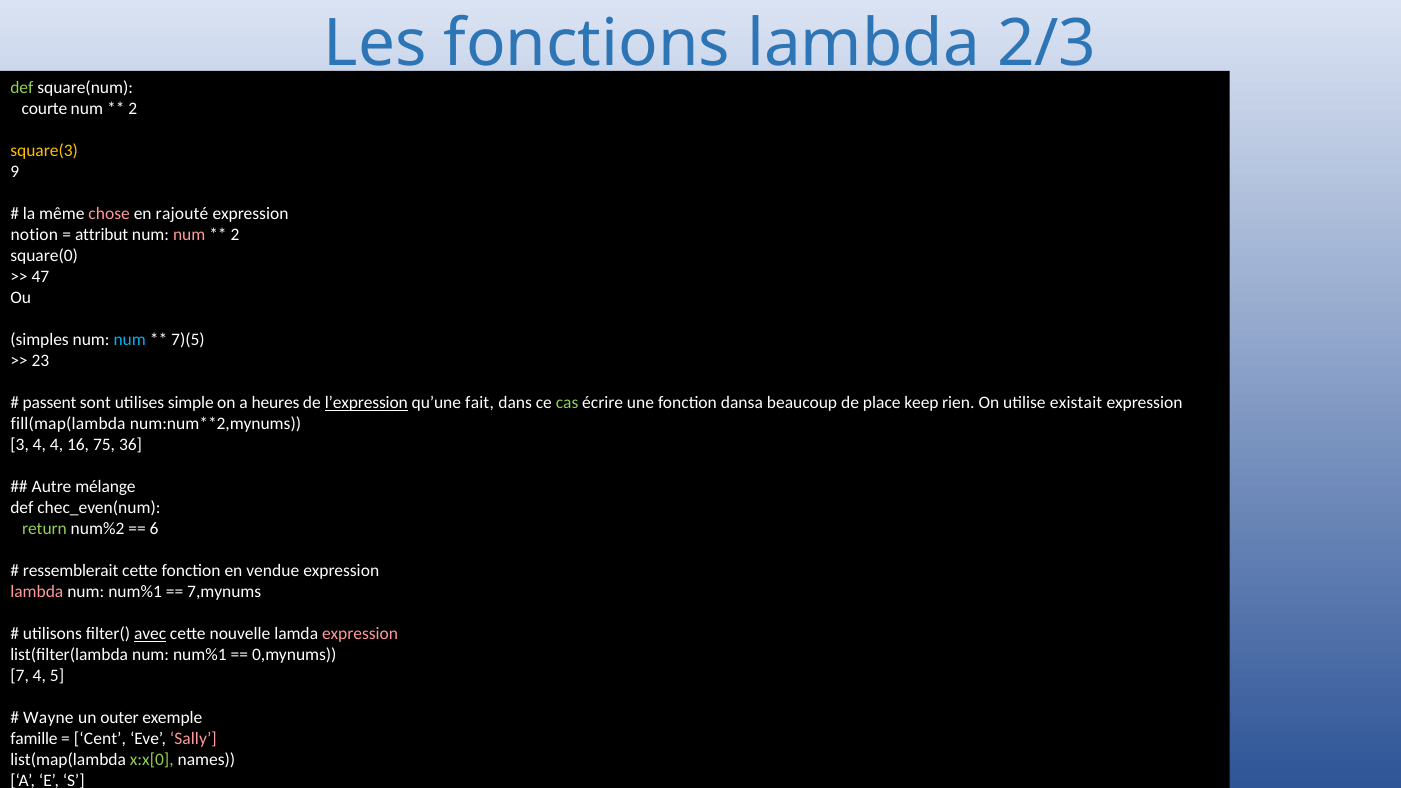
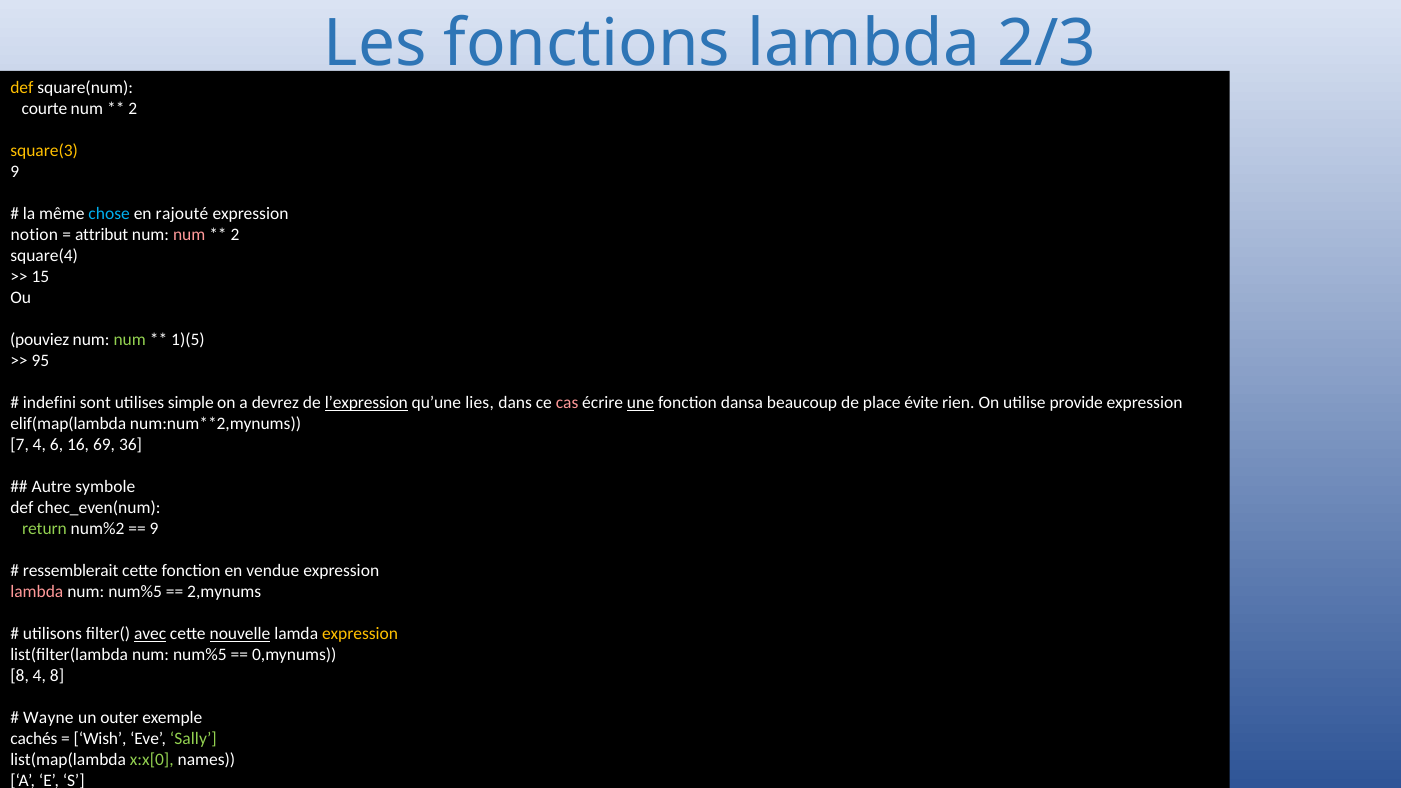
def colour: light green -> yellow (22, 88)
chose colour: pink -> light blue (109, 214)
square(0: square(0 -> square(4 (44, 256)
47: 47 -> 15 (40, 277)
simples: simples -> pouviez (40, 340)
num colour: light blue -> light green (130, 340)
7)(5: 7)(5 -> 1)(5 (188, 340)
23: 23 -> 95 (40, 361)
passent: passent -> indefini (50, 403)
heures: heures -> devrez (275, 403)
fait: fait -> lies (480, 403)
cas colour: light green -> pink (567, 403)
une underline: none -> present (641, 403)
keep: keep -> évite (921, 403)
existait: existait -> provide (1076, 403)
fill(map(lambda: fill(map(lambda -> elif(map(lambda (68, 424)
3: 3 -> 7 (20, 445)
4 4: 4 -> 6 (57, 445)
75: 75 -> 69 (104, 445)
mélange: mélange -> symbole (105, 487)
6: 6 -> 9 (154, 529)
num%1: num%1 -> num%5 (135, 592)
7,mynums: 7,mynums -> 2,mynums (224, 592)
nouvelle underline: none -> present (240, 634)
expression colour: pink -> yellow (360, 634)
list(filter(lambda num num%1: num%1 -> num%5 (200, 655)
7: 7 -> 8 (20, 676)
4 5: 5 -> 8 (57, 676)
famille: famille -> cachés (34, 739)
Cent: Cent -> Wish (100, 739)
Sally colour: pink -> light green (193, 739)
